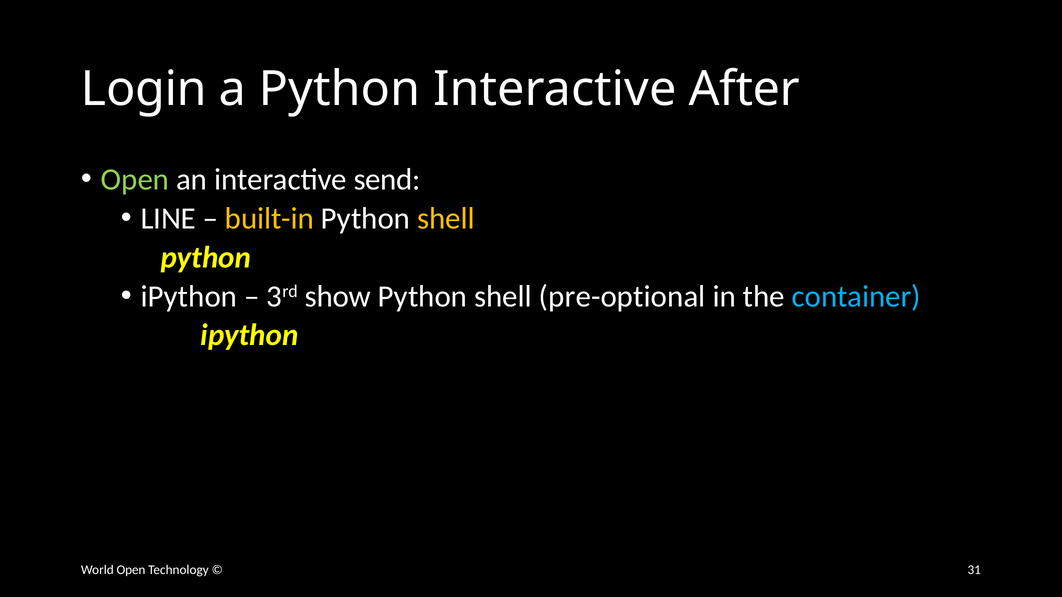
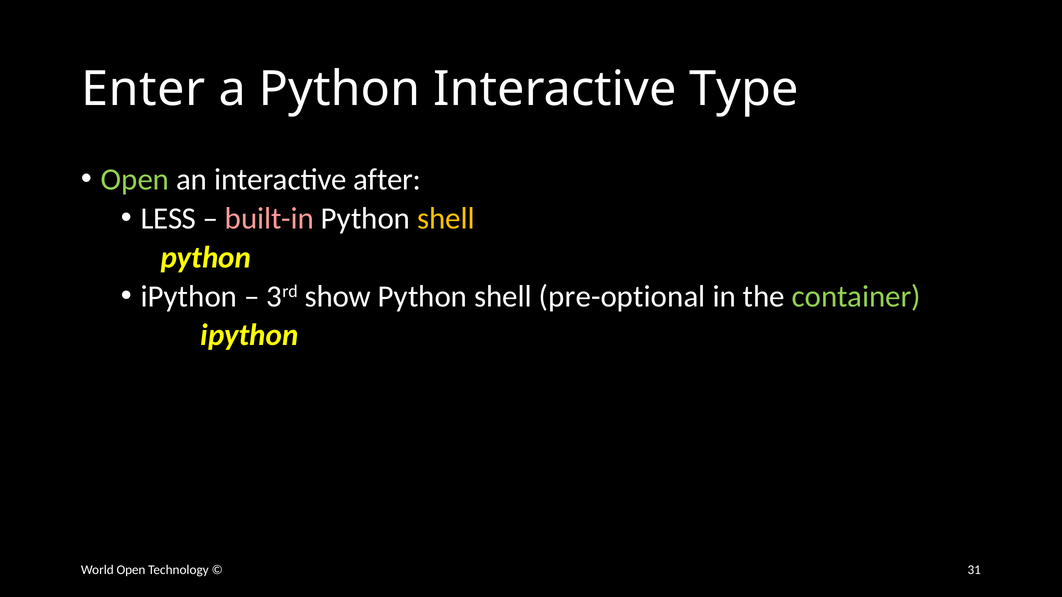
Login: Login -> Enter (143, 89)
After: After -> Type (744, 89)
send: send -> after (387, 180)
LINE: LINE -> LESS (168, 219)
built-in colour: yellow -> pink (269, 219)
container colour: light blue -> light green (856, 296)
